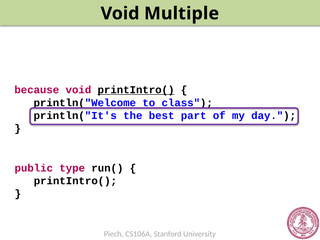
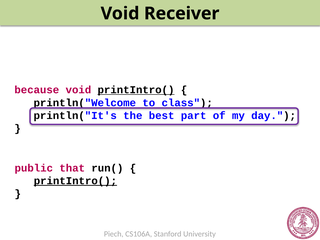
Multiple: Multiple -> Receiver (182, 13)
type: type -> that (72, 168)
printIntro( underline: none -> present (75, 181)
